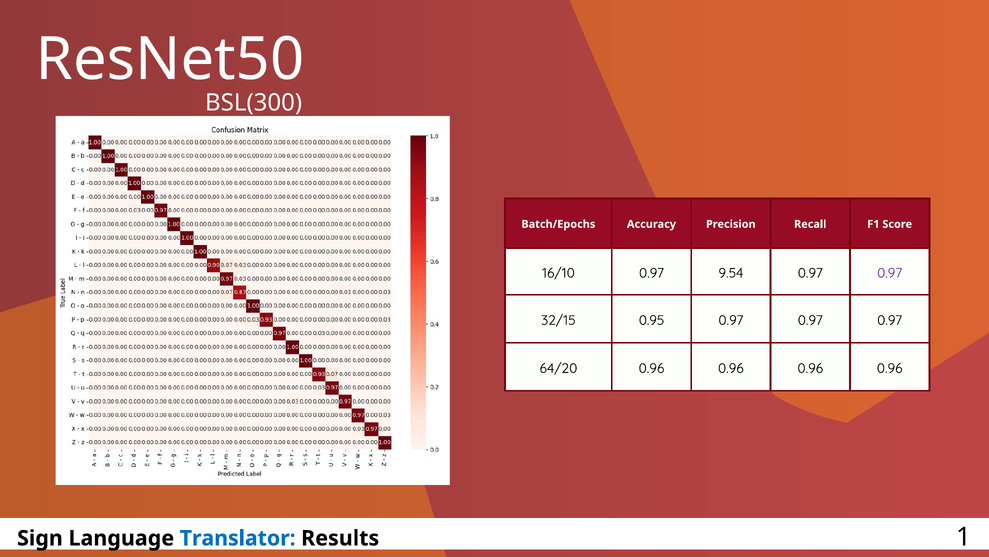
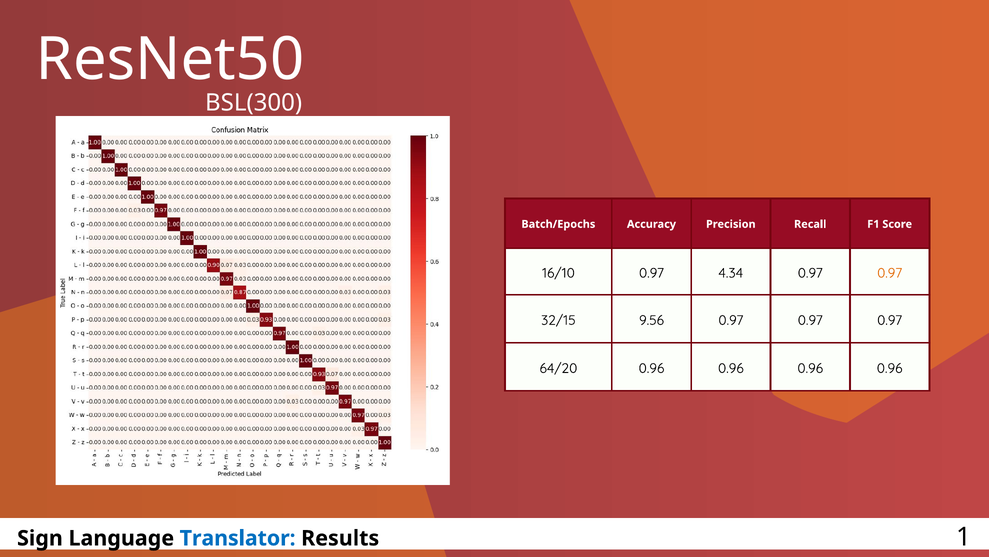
9.54: 9.54 -> 4.34 (731, 273)
0.97 colour: purple -> orange (890, 273)
0.95: 0.95 -> 9.56 (651, 320)
